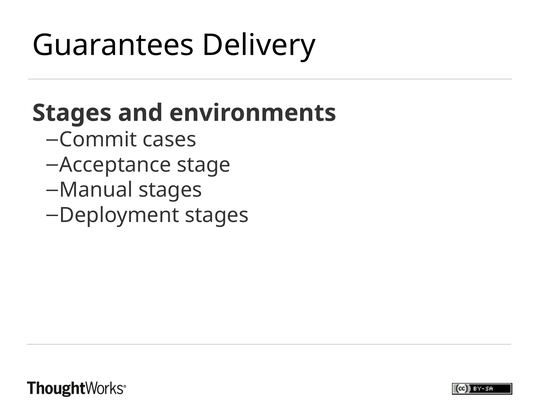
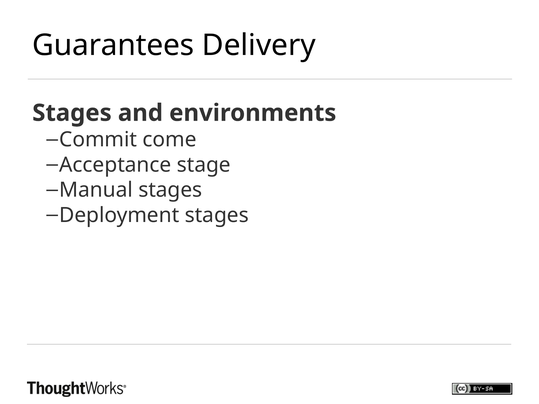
cases: cases -> come (170, 140)
